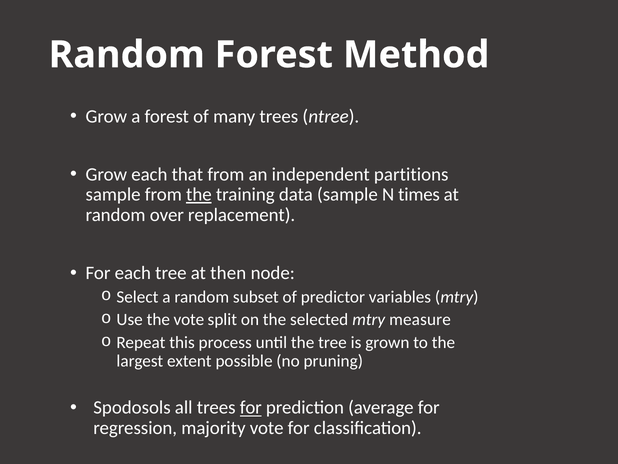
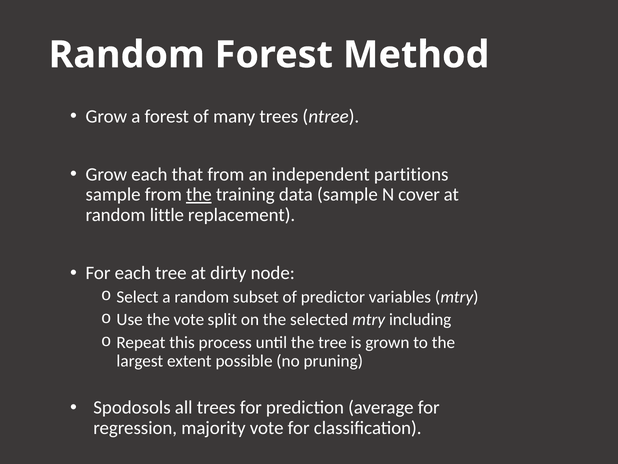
times: times -> cover (419, 194)
over: over -> little (167, 215)
then: then -> dirty (228, 273)
measure: measure -> including (420, 319)
for underline: present -> none (251, 407)
